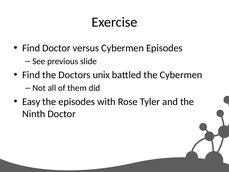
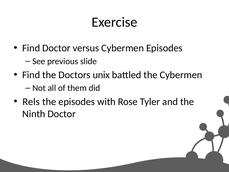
Easy: Easy -> Rels (31, 102)
